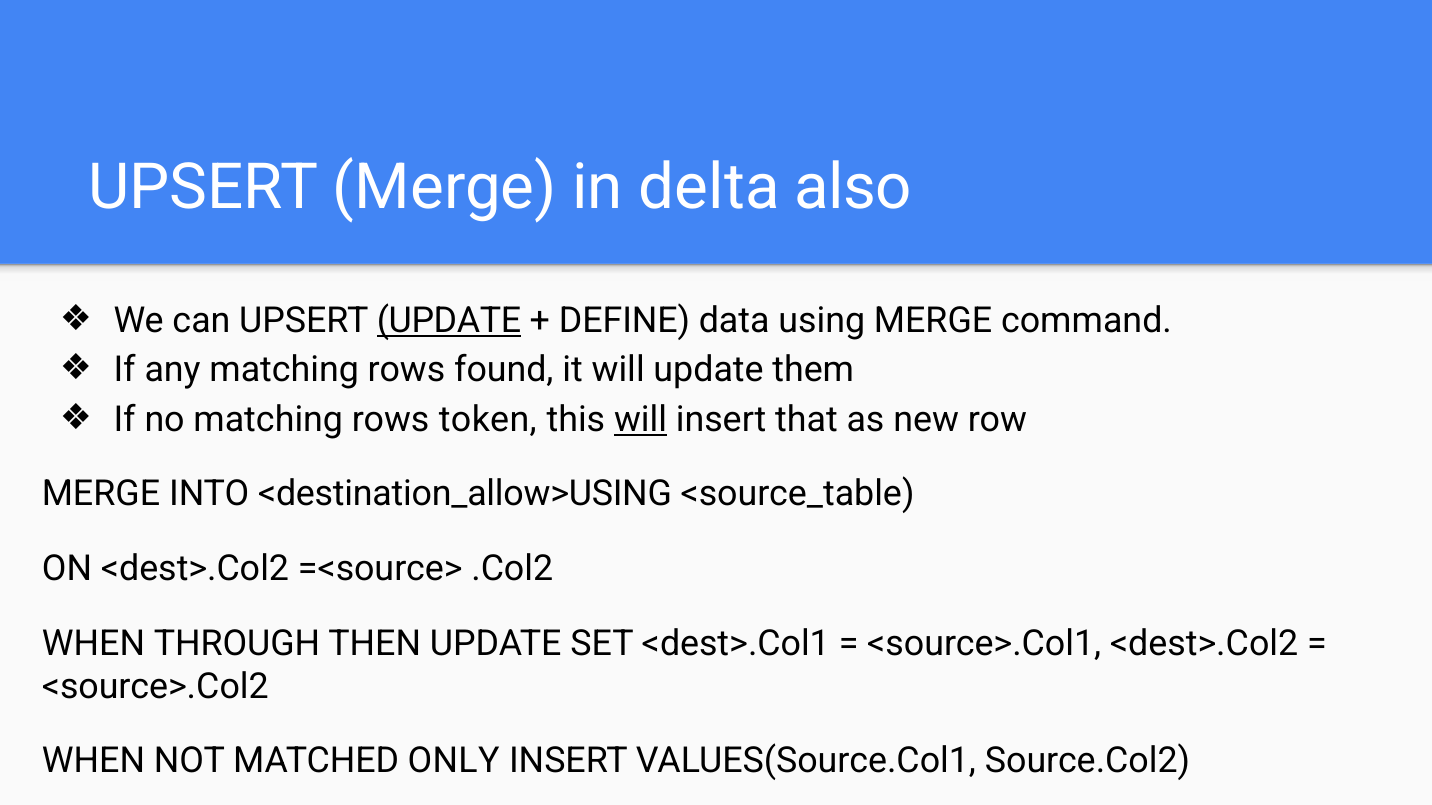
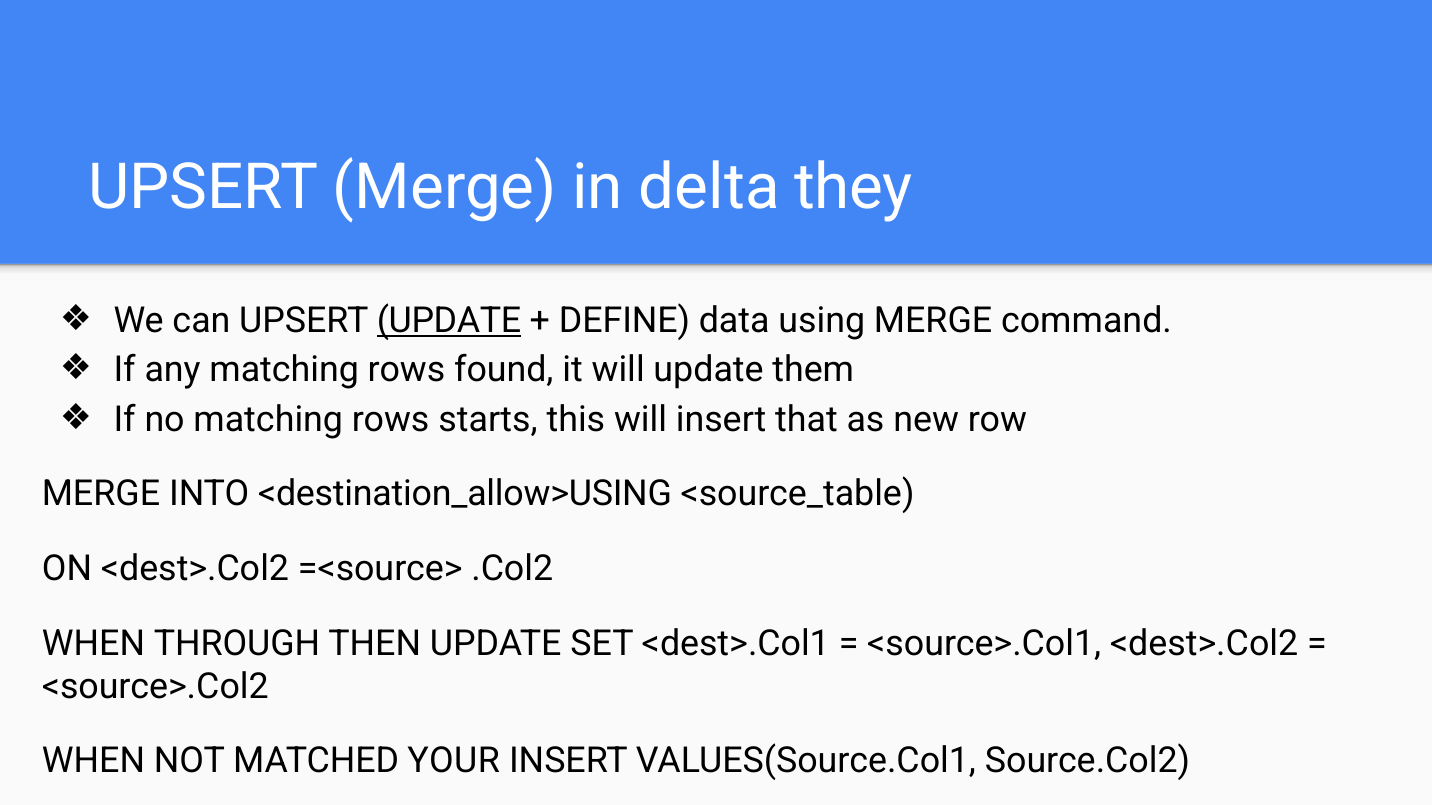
also: also -> they (853, 188)
token: token -> starts (488, 420)
will underline: present -> none (641, 420)
ONLY: ONLY -> YOUR (454, 762)
